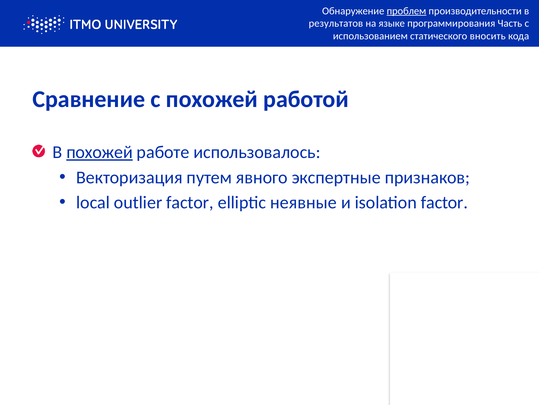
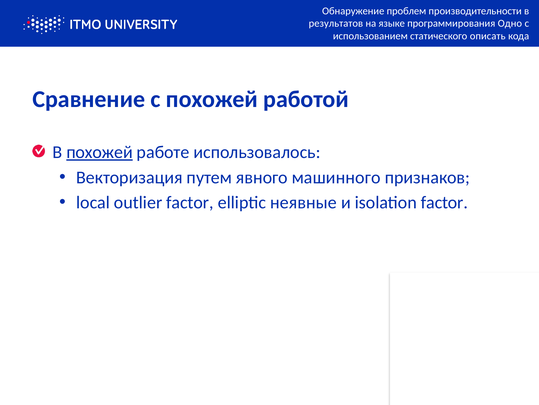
проблем underline: present -> none (406, 11)
Часть: Часть -> Одно (510, 23)
вносить: вносить -> описать (488, 36)
экспертные: экспертные -> машинного (336, 177)
